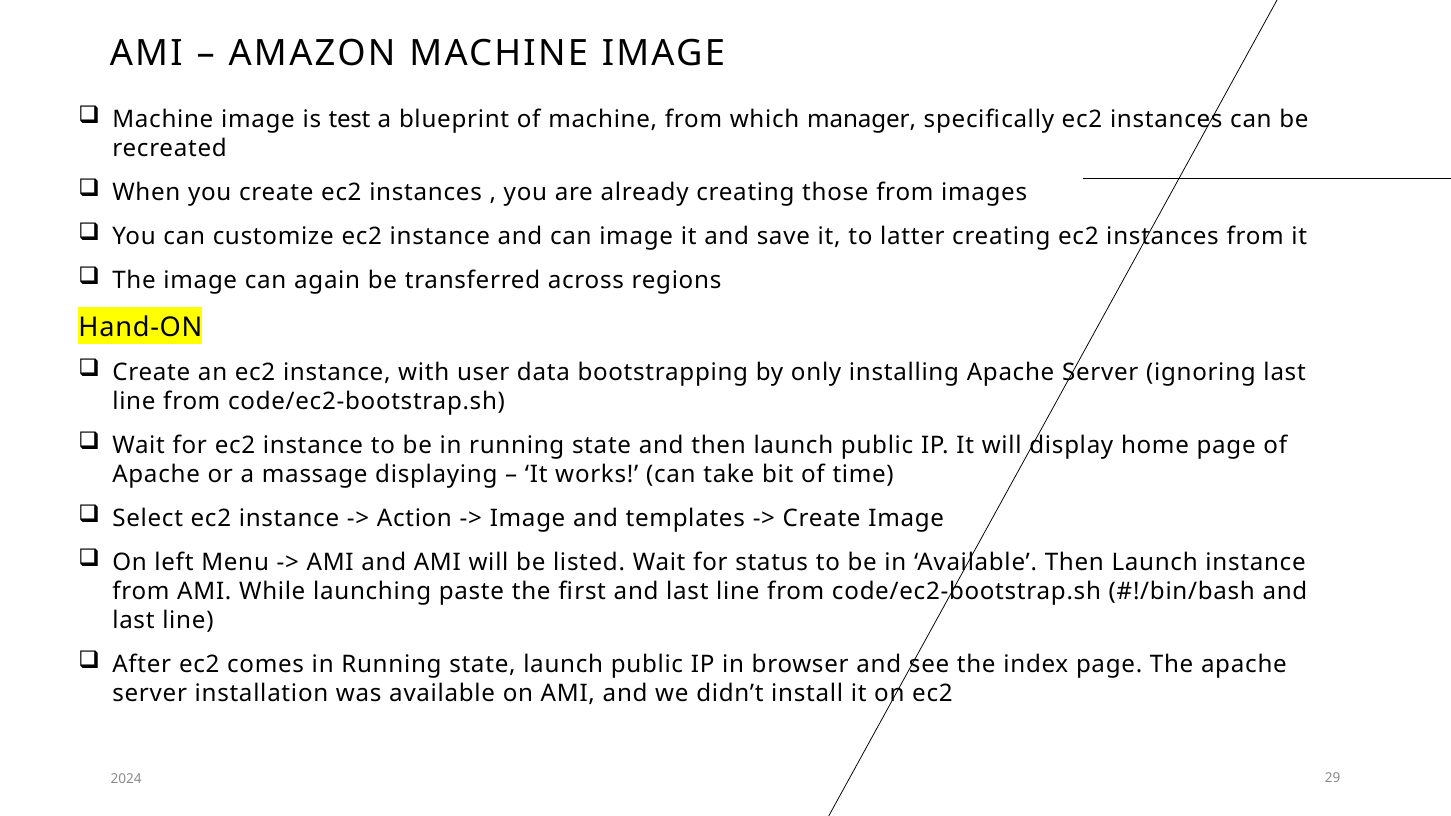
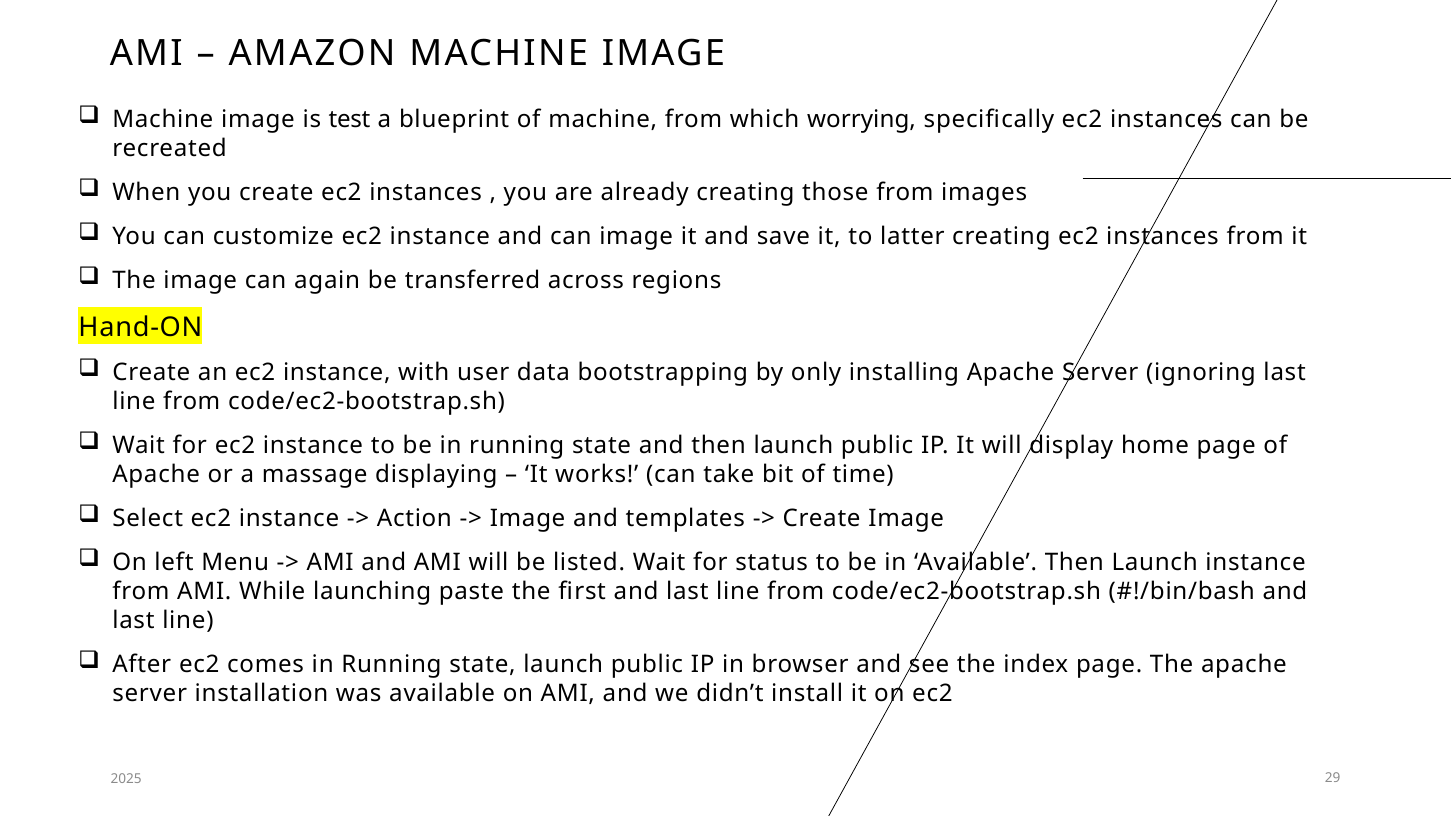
manager: manager -> worrying (861, 120)
2024: 2024 -> 2025 (126, 779)
